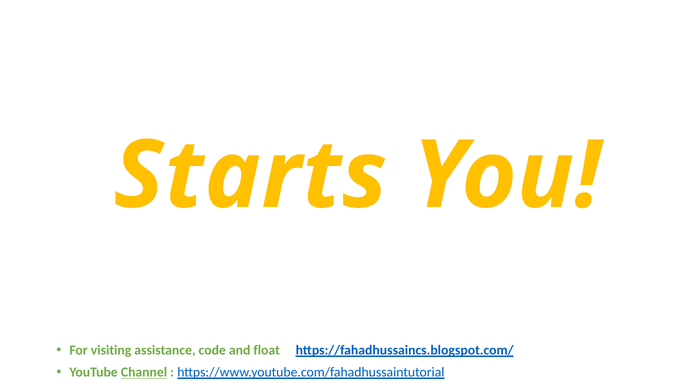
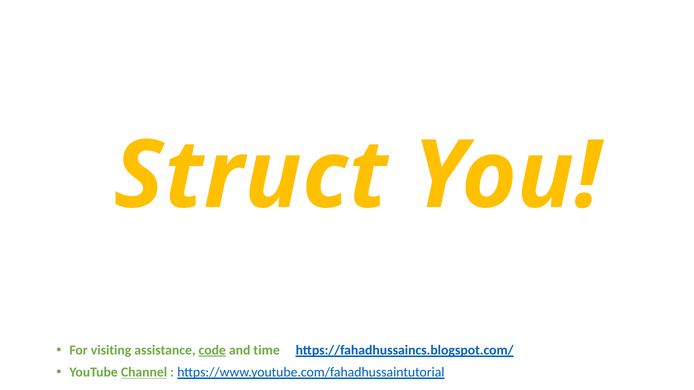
Starts: Starts -> Struct (250, 176)
code underline: none -> present (212, 351)
float: float -> time (267, 351)
